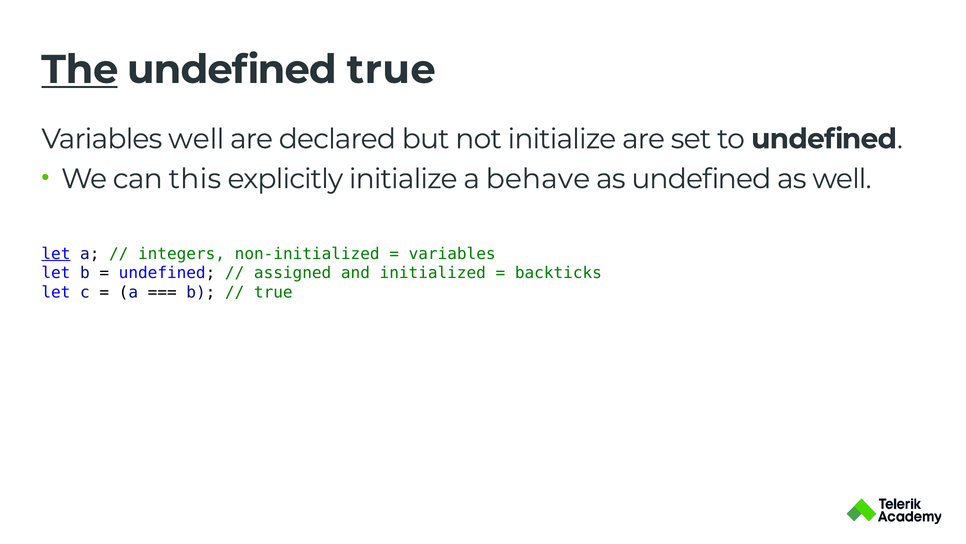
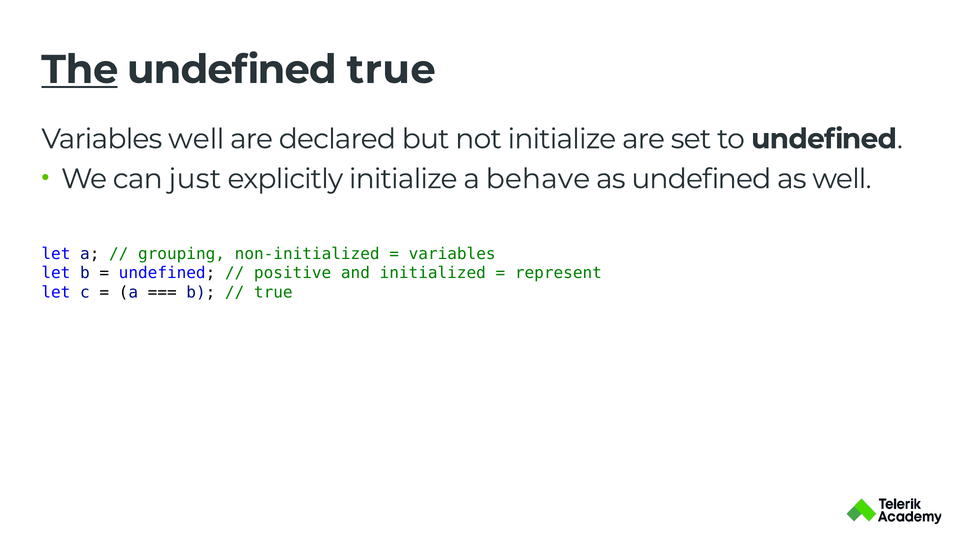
this: this -> just (195, 179)
let underline: present -> none (56, 253)
integers: integers -> grouping (182, 253)
assigned: assigned -> positive (293, 273)
backticks: backticks -> represent (558, 273)
